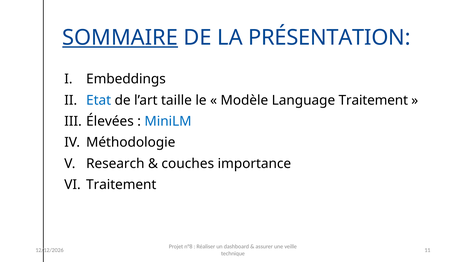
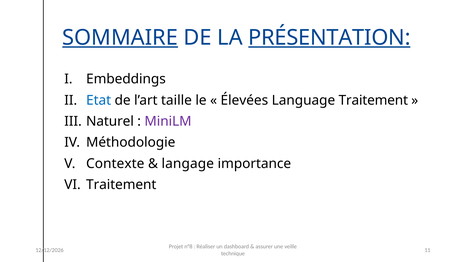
PRÉSENTATION underline: none -> present (329, 38)
Modèle: Modèle -> Élevées (244, 100)
Élevées: Élevées -> Naturel (110, 121)
MiniLM colour: blue -> purple (168, 121)
Research: Research -> Contexte (115, 164)
couches: couches -> langage (188, 164)
